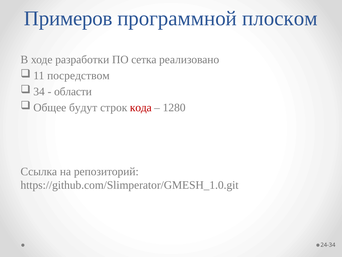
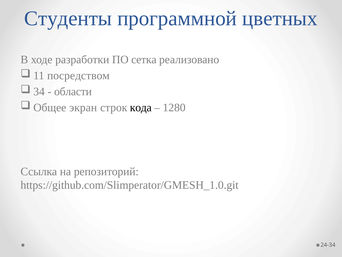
Примеров: Примеров -> Студенты (68, 18)
плоском: плоском -> цветных (280, 18)
будут: будут -> экран (83, 107)
кода colour: red -> black (141, 107)
